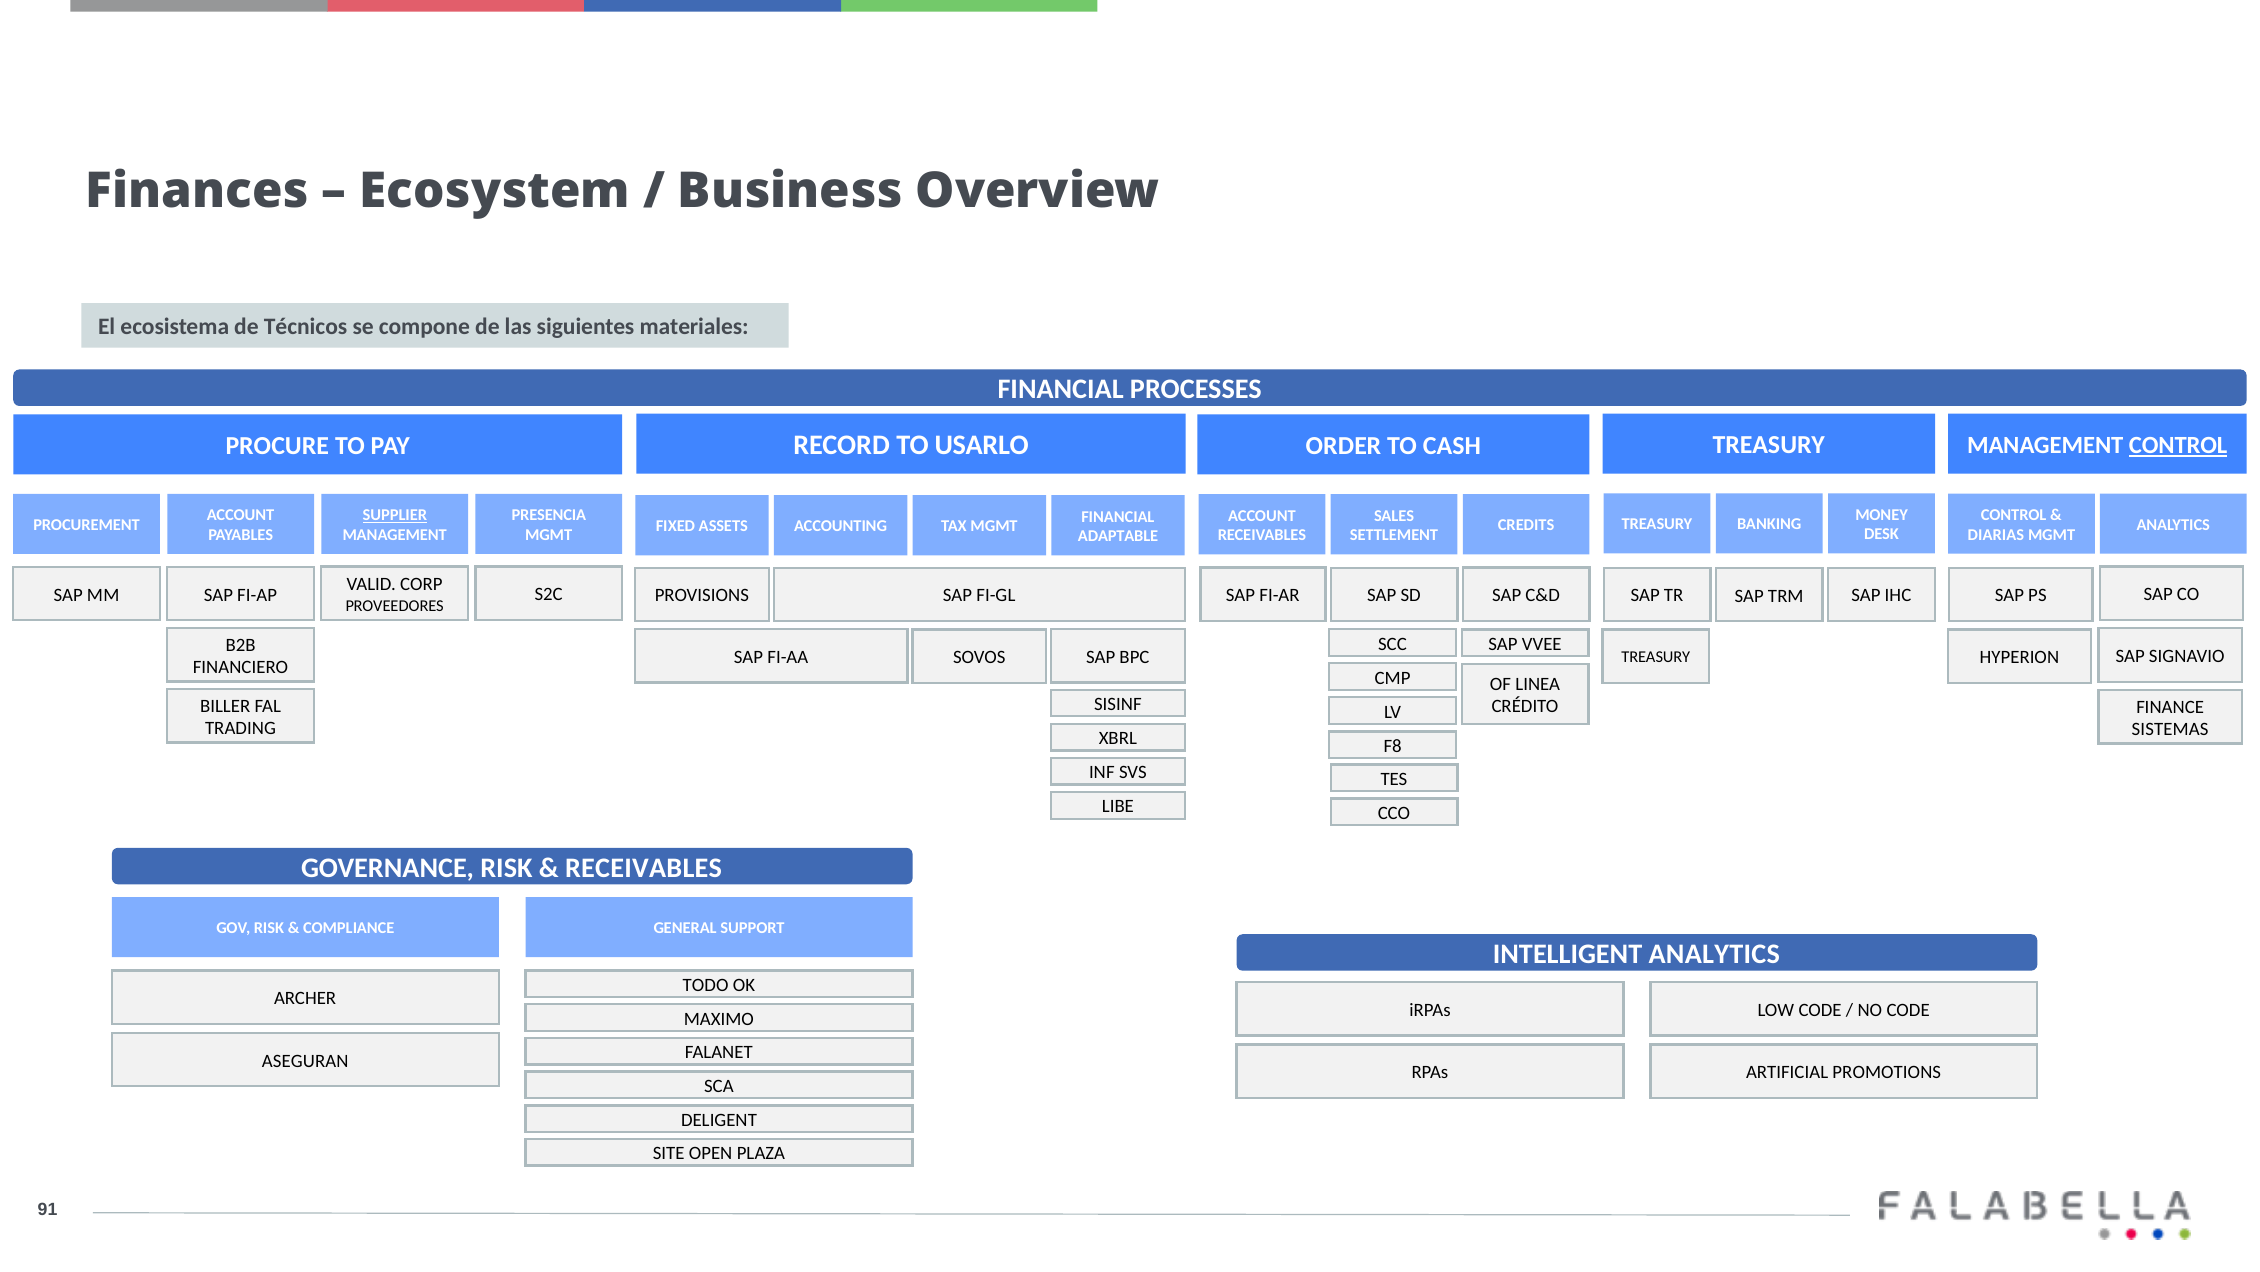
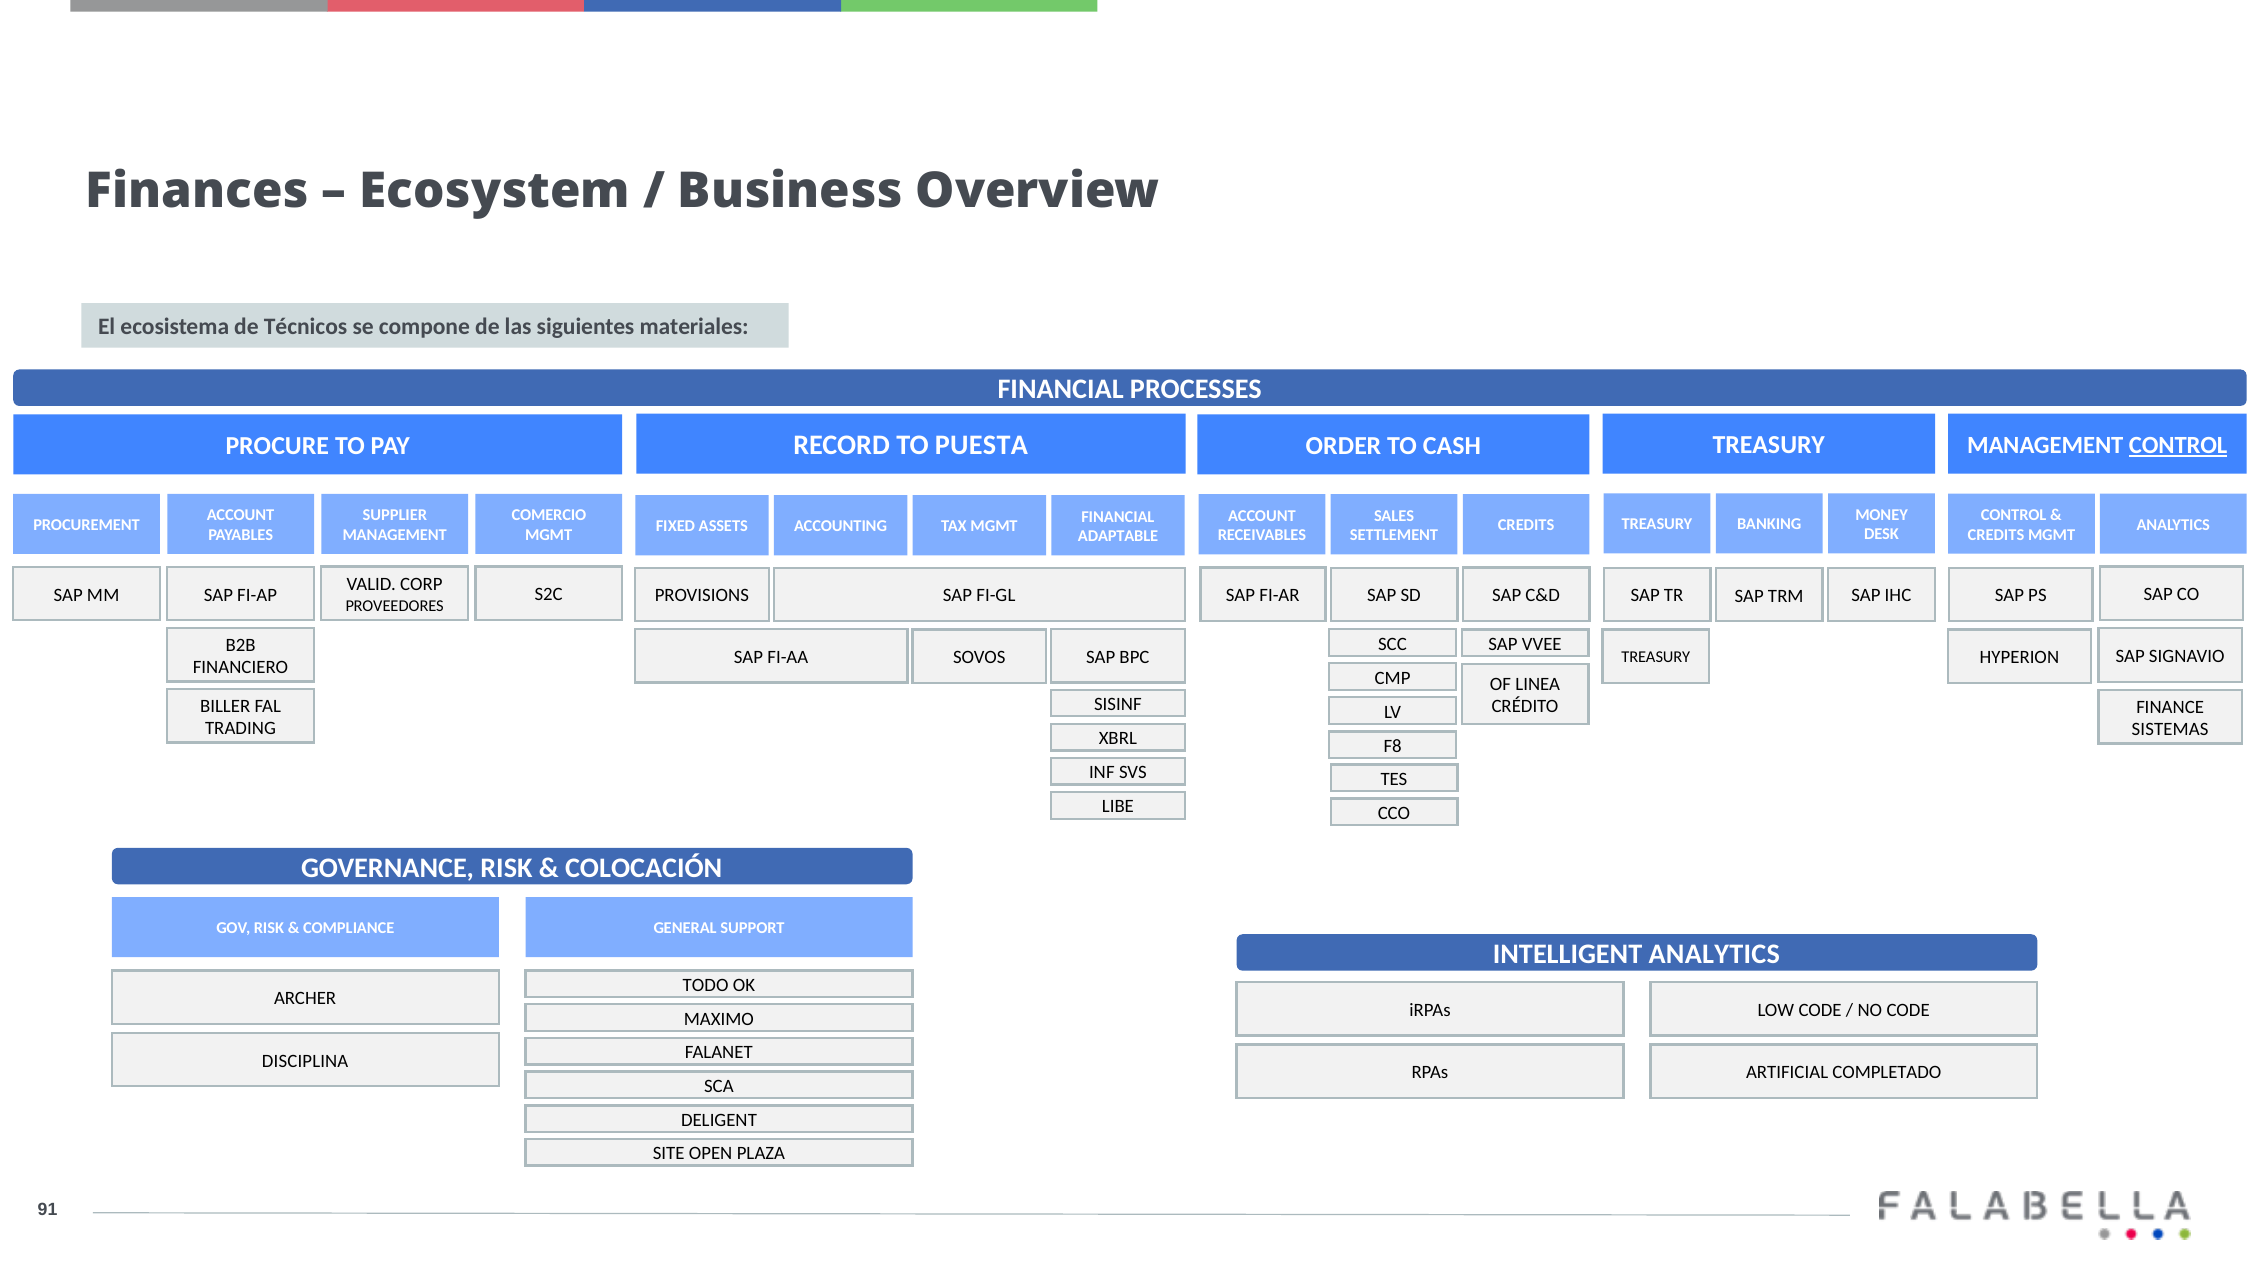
USARLO: USARLO -> PUESTA (981, 445)
SUPPLIER underline: present -> none (395, 515)
PRESENCIA: PRESENCIA -> COMERCIO (549, 515)
DIARIAS: DIARIAS -> CREDITS (1996, 534)
RECEIVABLES: RECEIVABLES -> COLOCACIÓN (644, 867)
ASEGURAN: ASEGURAN -> DISCIPLINA (305, 1060)
PROMOTIONS: PROMOTIONS -> COMPLETADO (1887, 1072)
